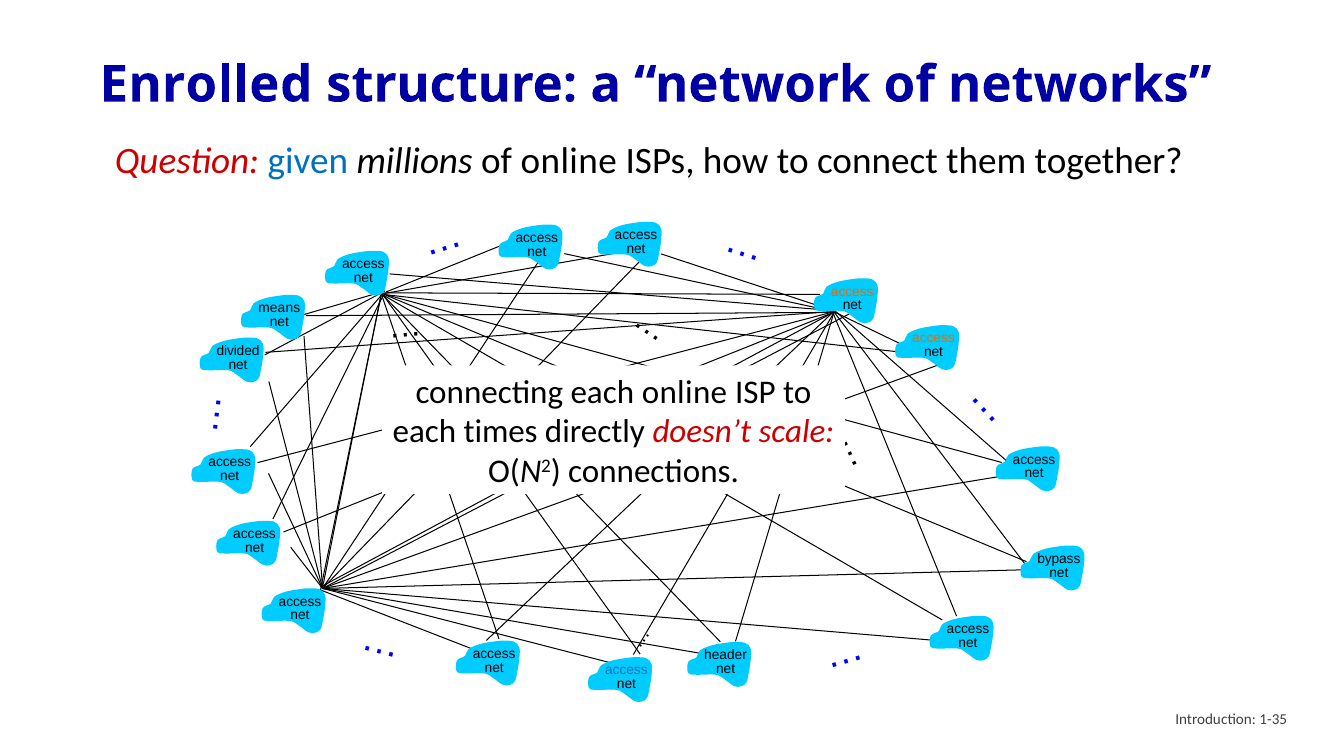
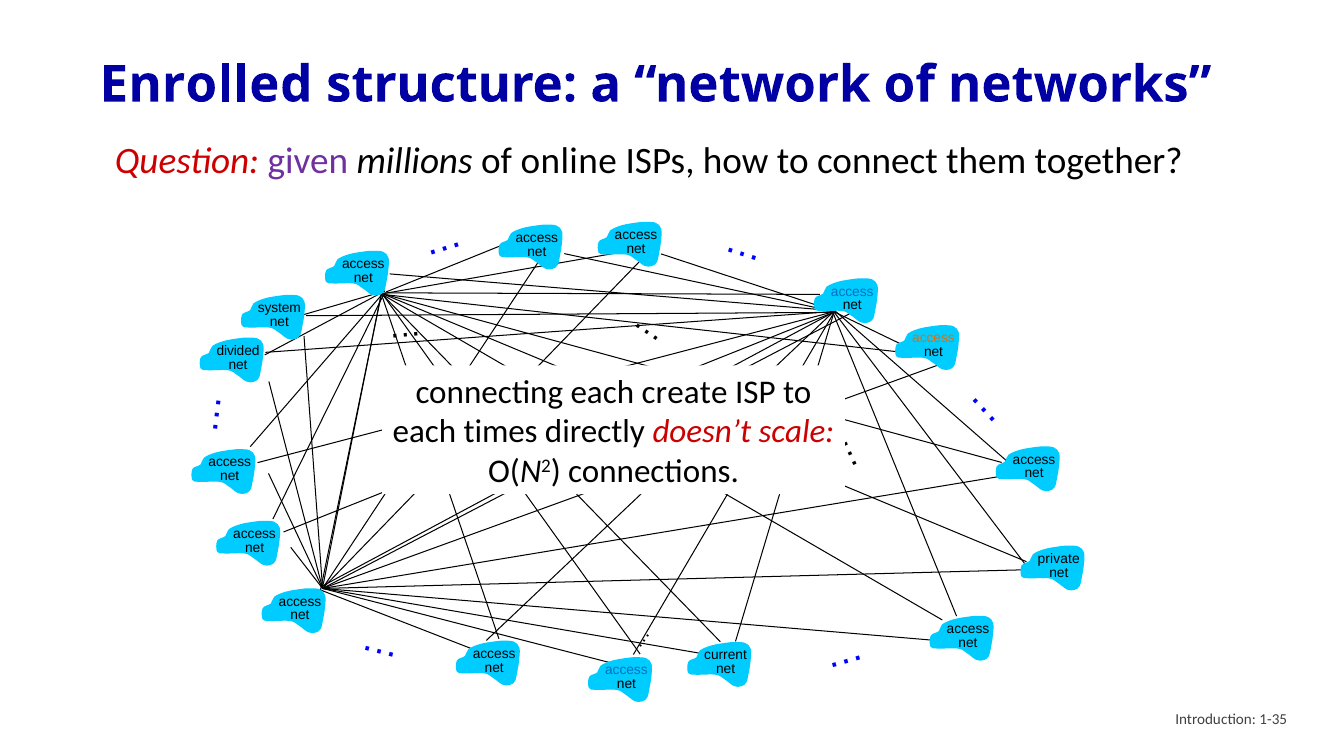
given colour: blue -> purple (308, 161)
access colour: orange -> blue (852, 291)
means: means -> system (279, 308)
each online: online -> create (685, 392)
bypass: bypass -> private (1059, 559)
header: header -> current (726, 655)
